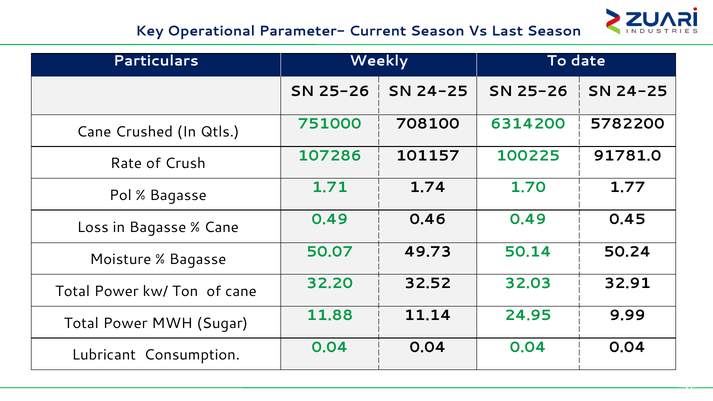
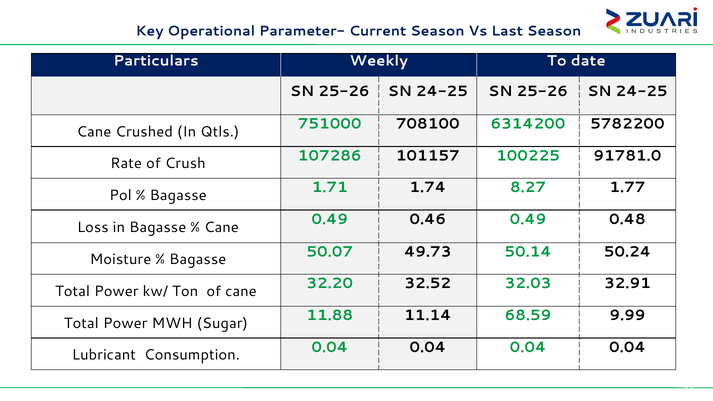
1.70: 1.70 -> 8.27 (528, 187)
0.45: 0.45 -> 0.48 (627, 220)
24.95: 24.95 -> 68.59 (528, 315)
